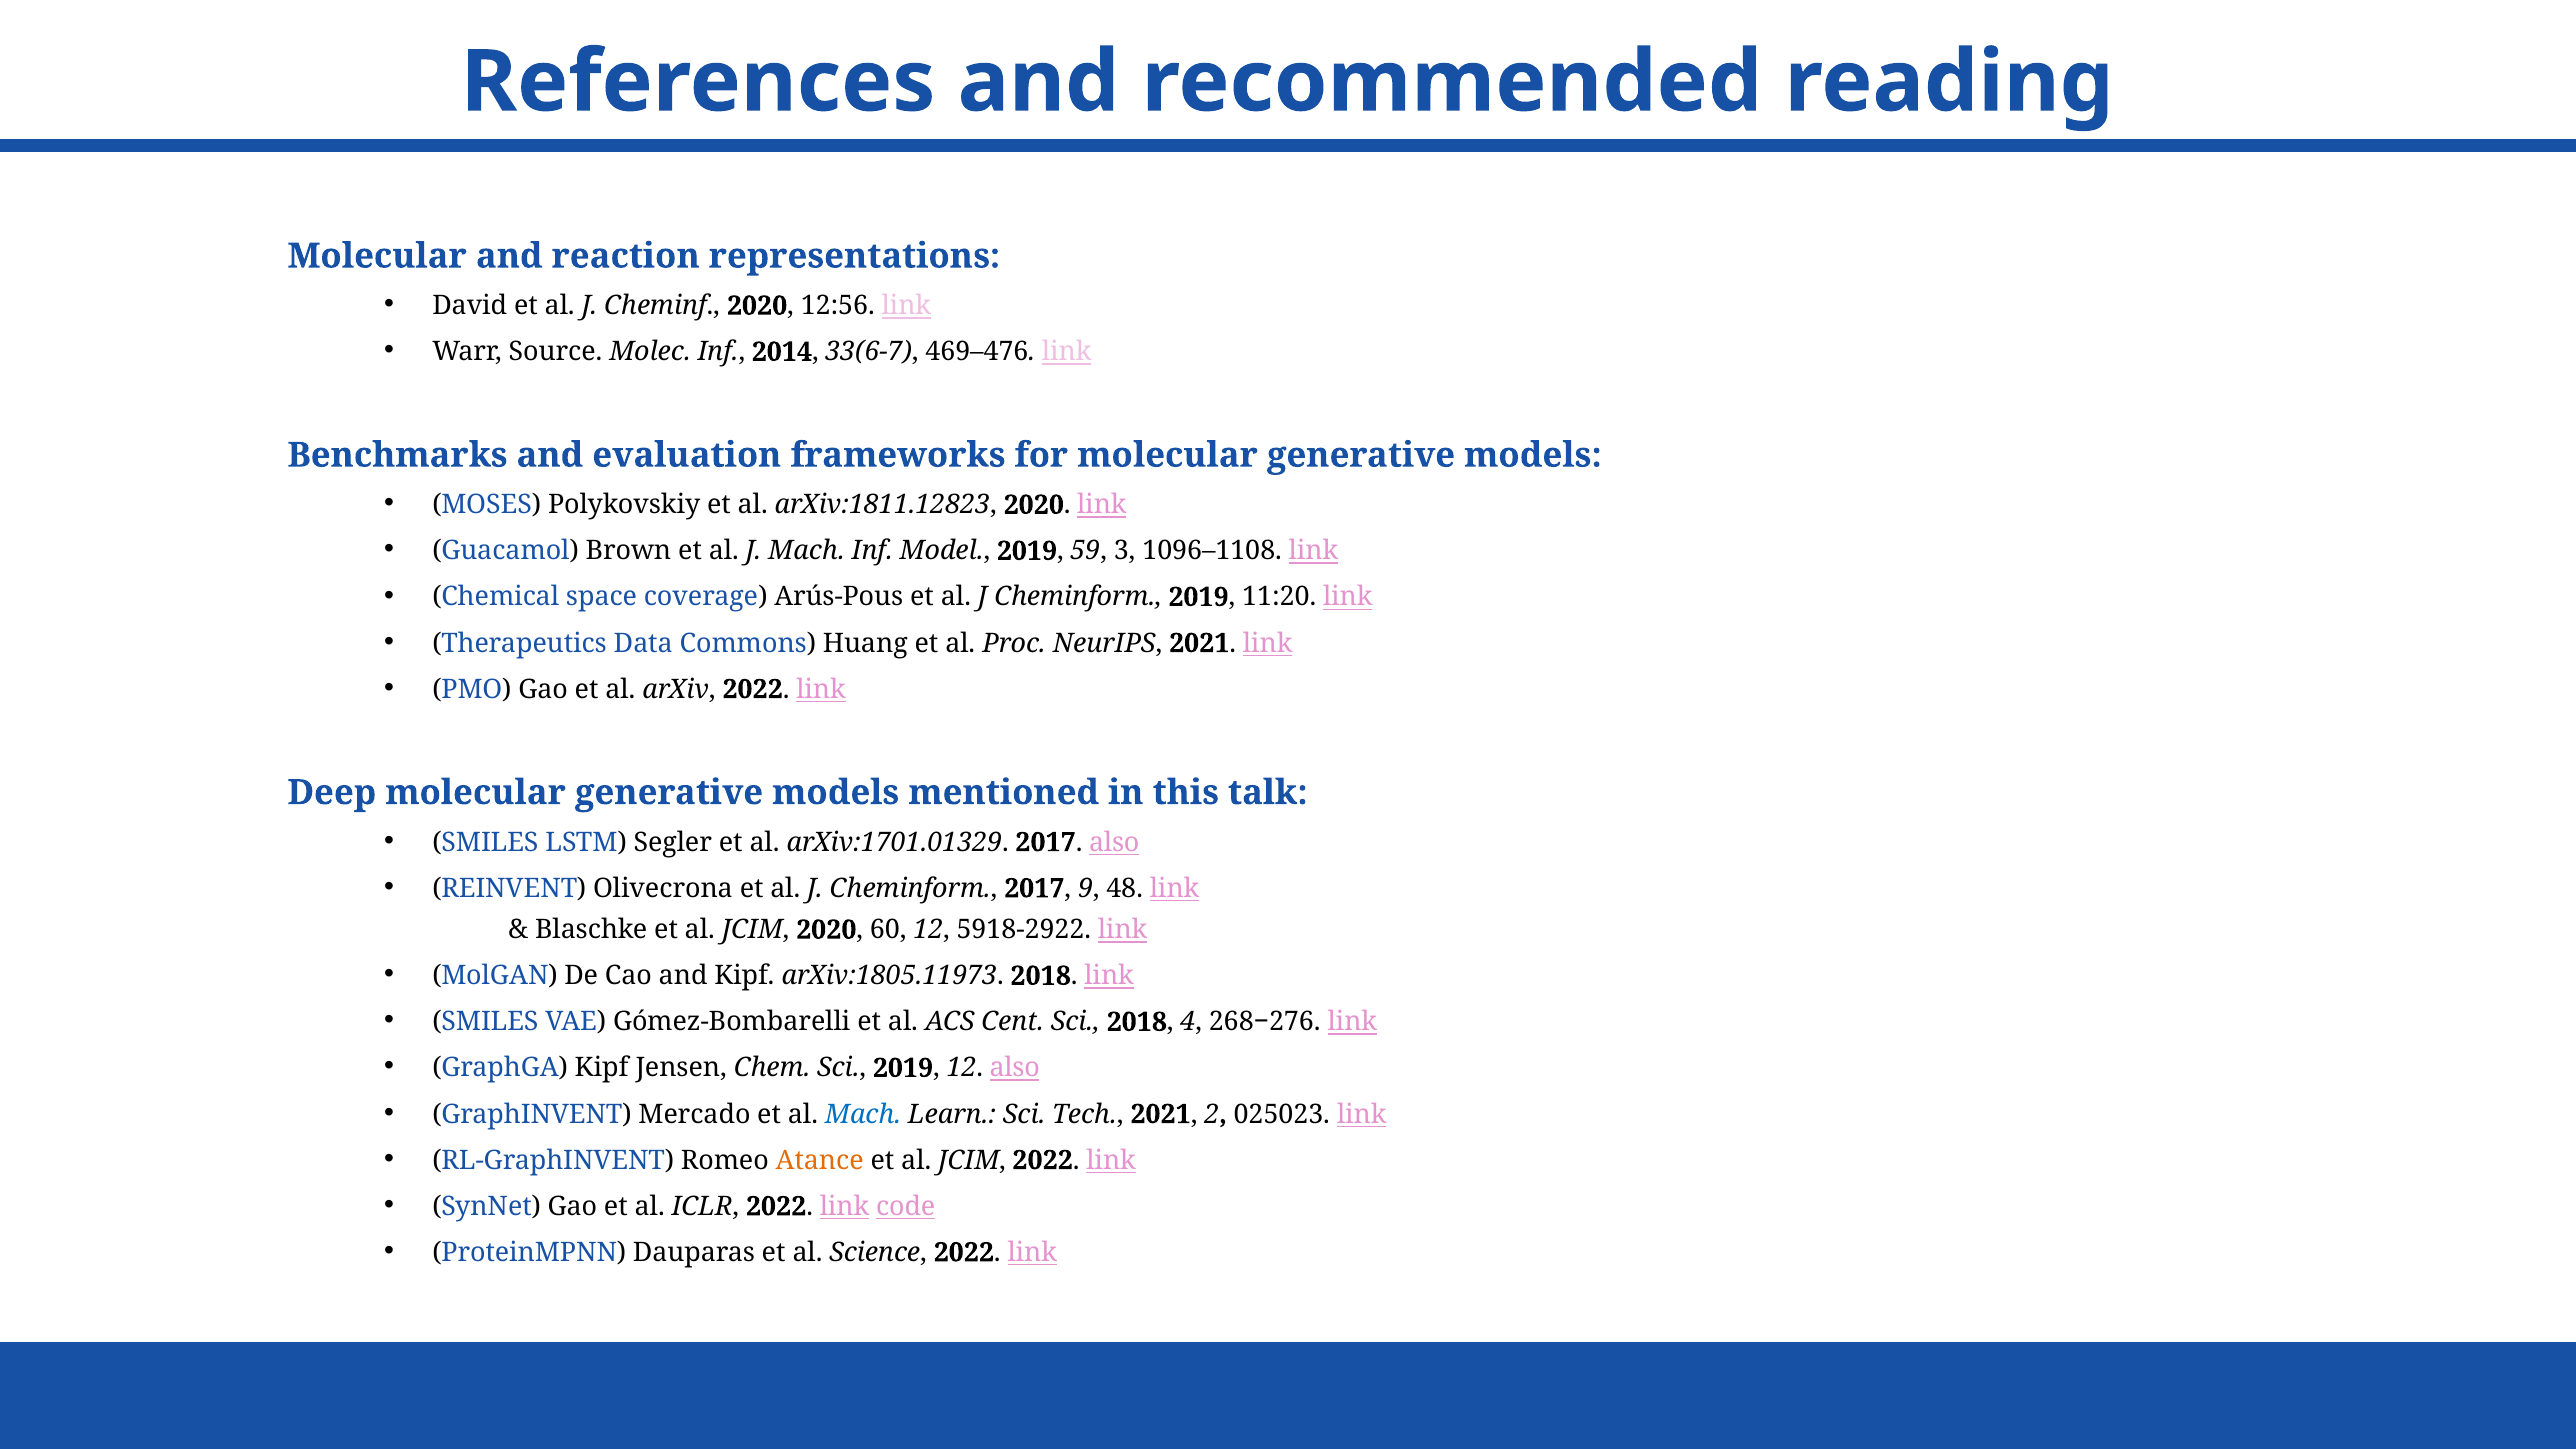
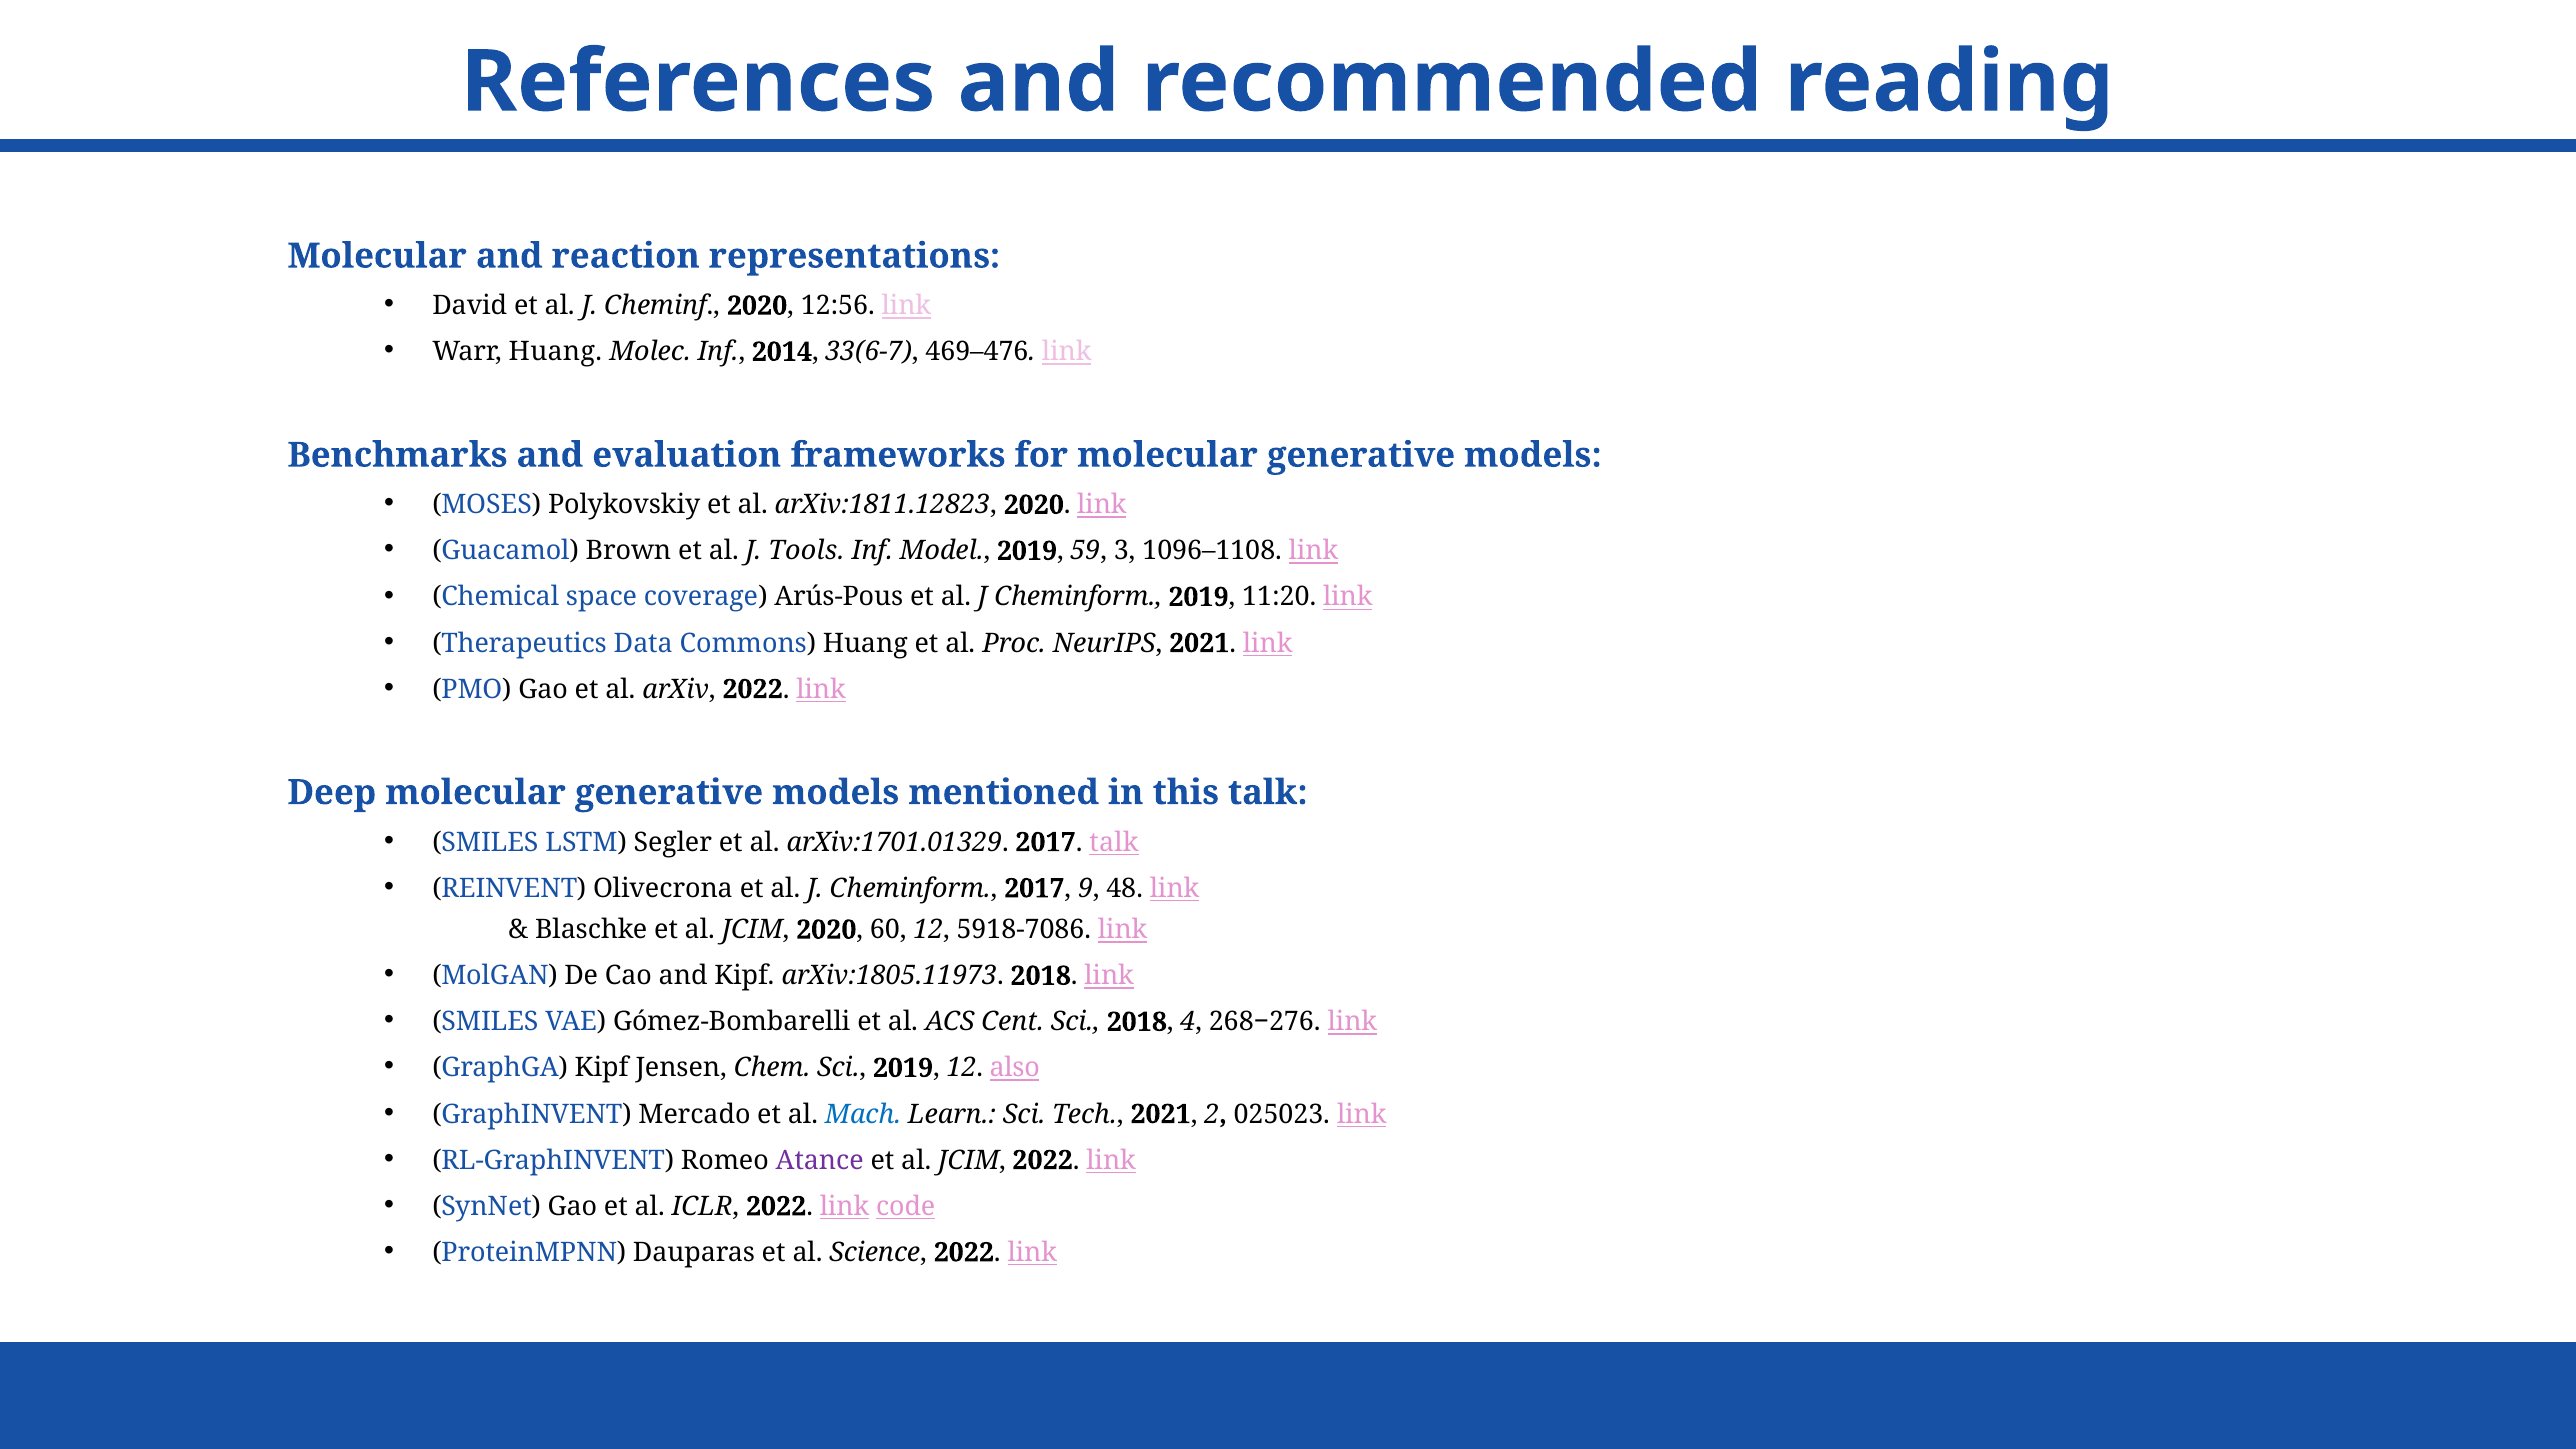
Warr Source: Source -> Huang (555, 352)
J Mach: Mach -> Tools (806, 551)
2017 also: also -> talk (1114, 842)
5918-2922: 5918-2922 -> 5918-7086 (1024, 930)
Atance colour: orange -> purple (820, 1160)
